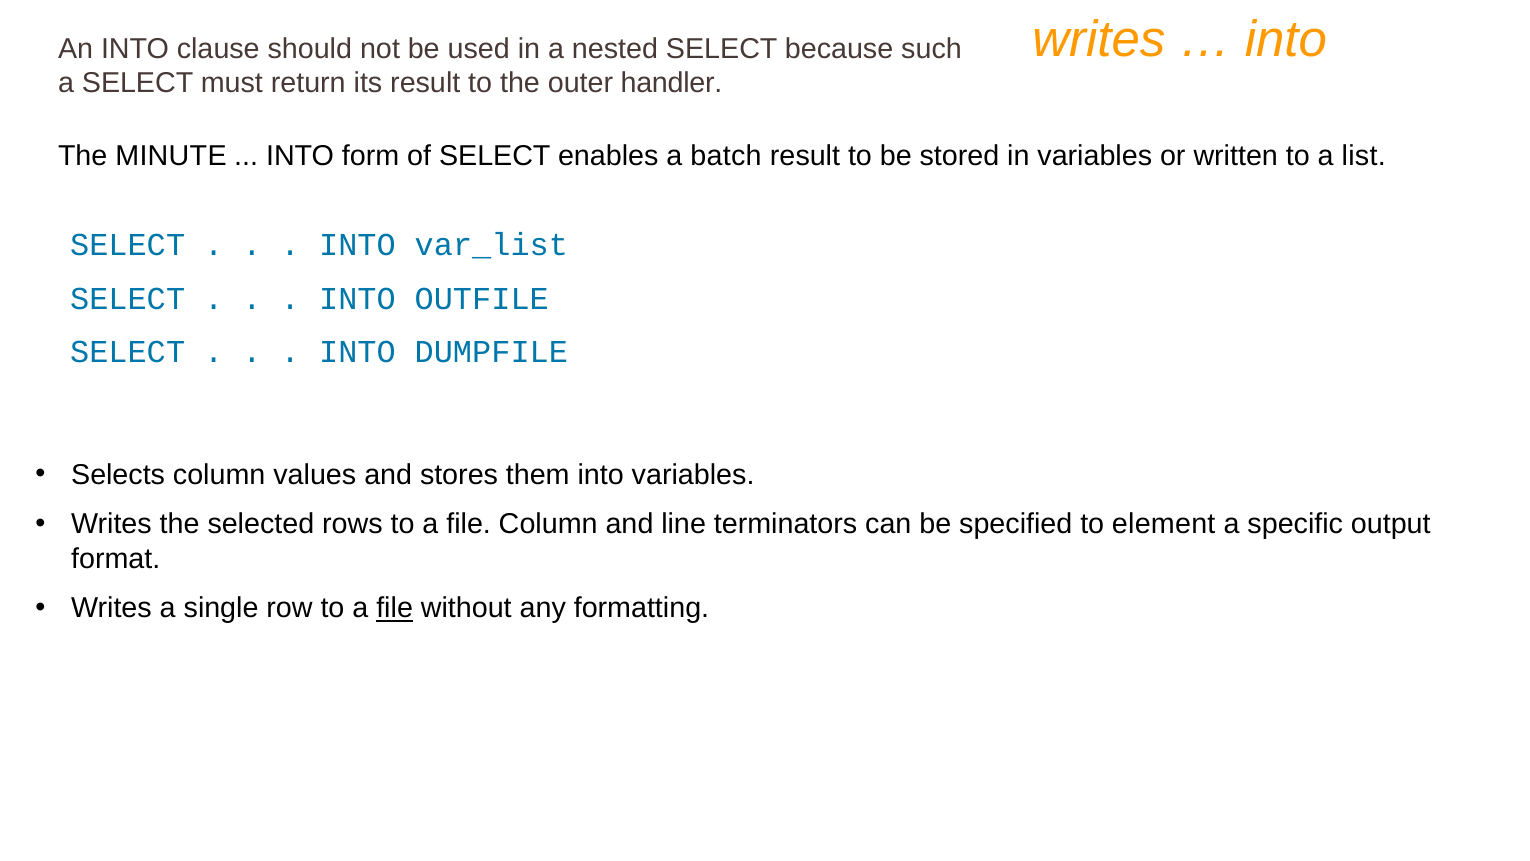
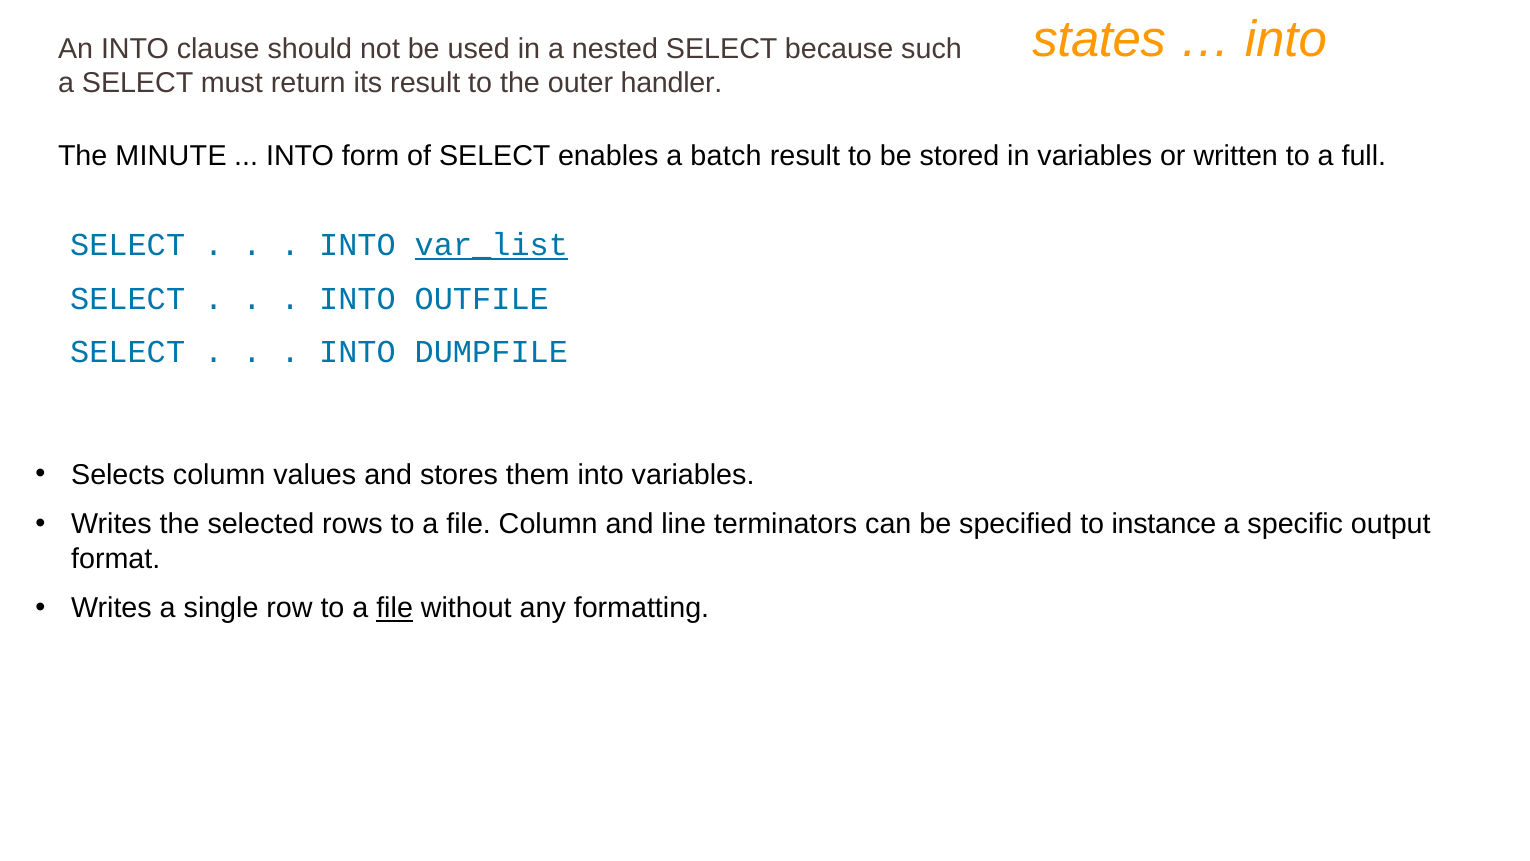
writes: writes -> states (1099, 40)
list: list -> full (1364, 156)
var_list underline: none -> present (491, 245)
element: element -> instance (1164, 524)
